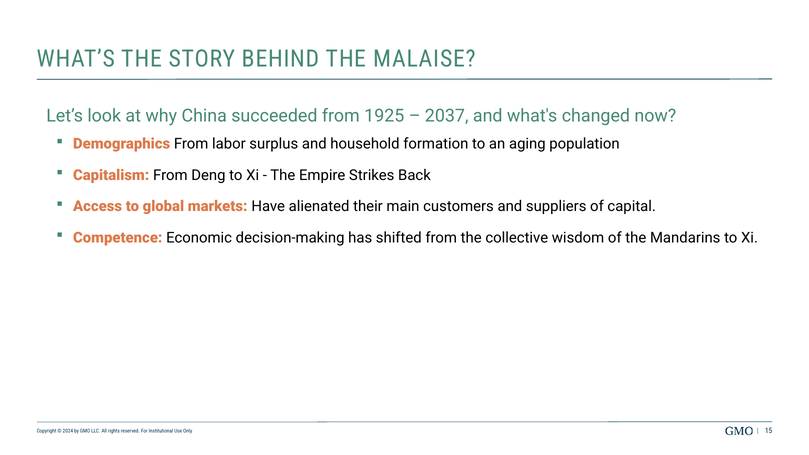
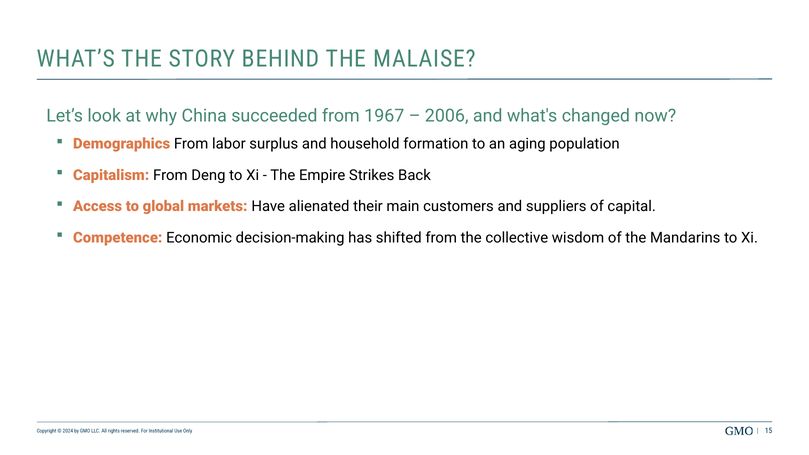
1925: 1925 -> 1967 (384, 116)
2037: 2037 -> 2006 (447, 116)
